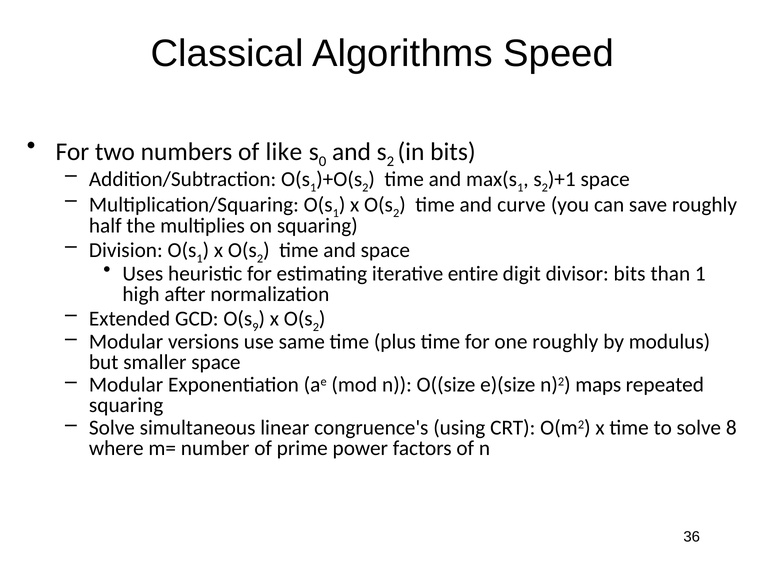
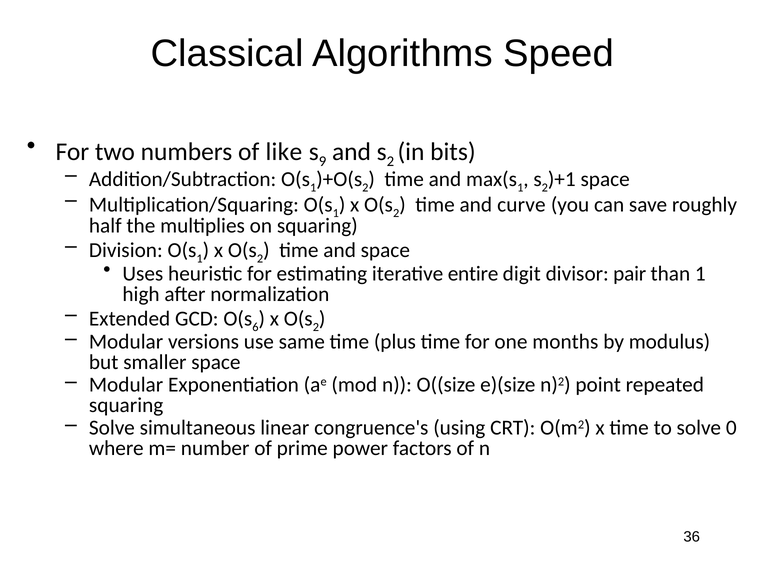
0: 0 -> 9 (323, 162)
divisor bits: bits -> pair (630, 273)
9: 9 -> 6 (255, 327)
one roughly: roughly -> months (565, 342)
maps: maps -> point (598, 385)
8: 8 -> 0 (731, 428)
